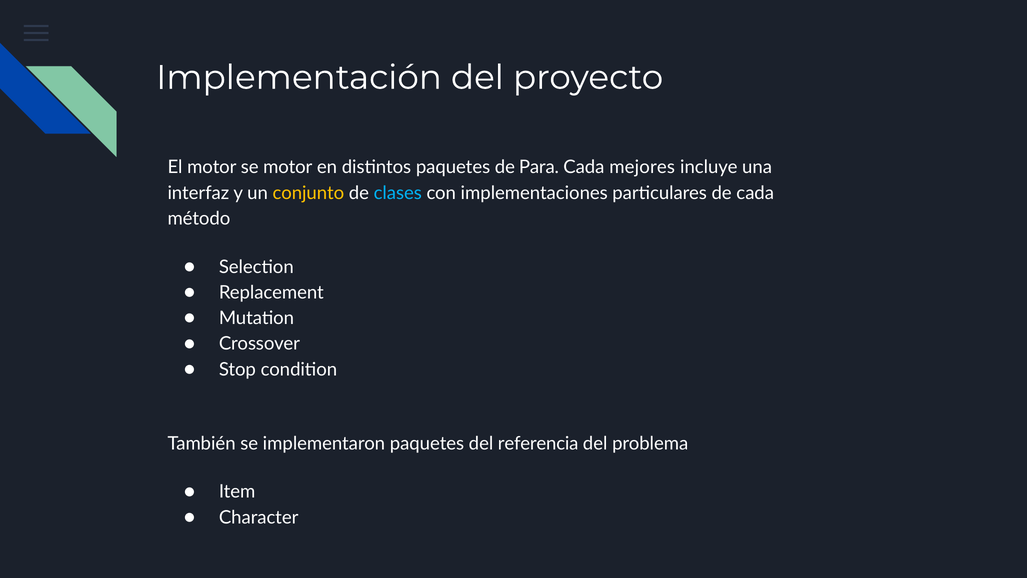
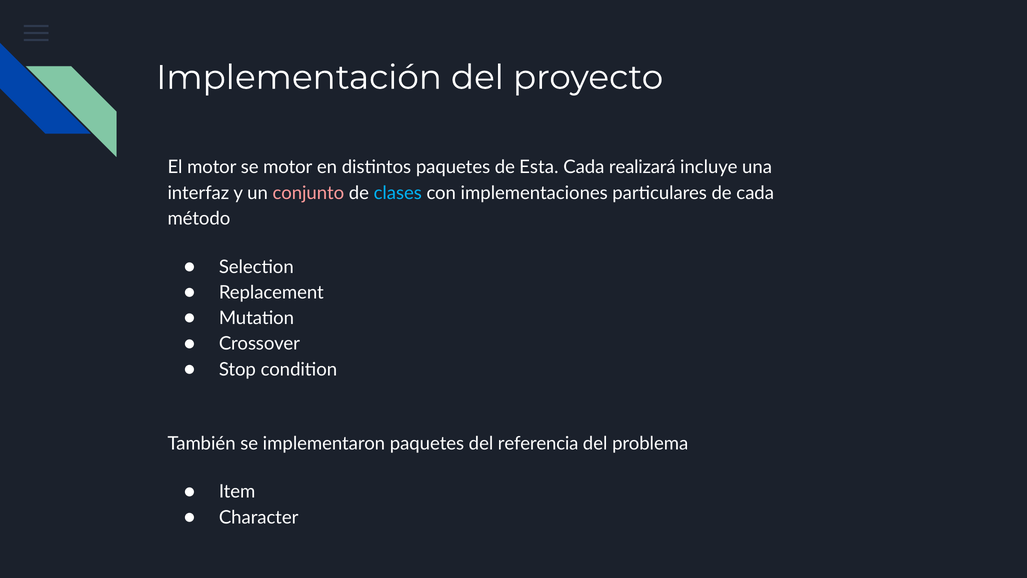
Para: Para -> Esta (539, 167)
mejores: mejores -> realizará (642, 167)
conjunto colour: yellow -> pink (308, 193)
